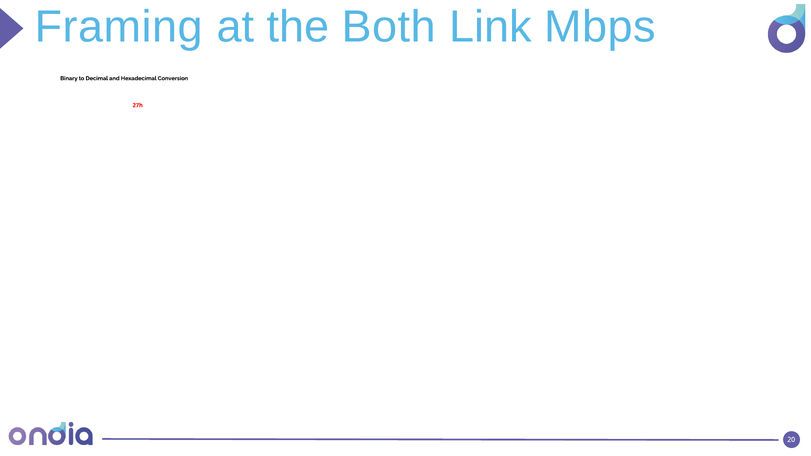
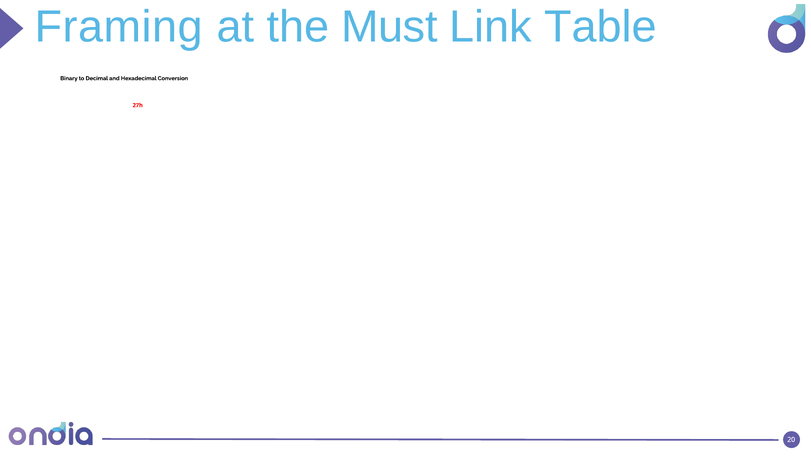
Both: Both -> Must (389, 27)
Mbps: Mbps -> Table (600, 27)
